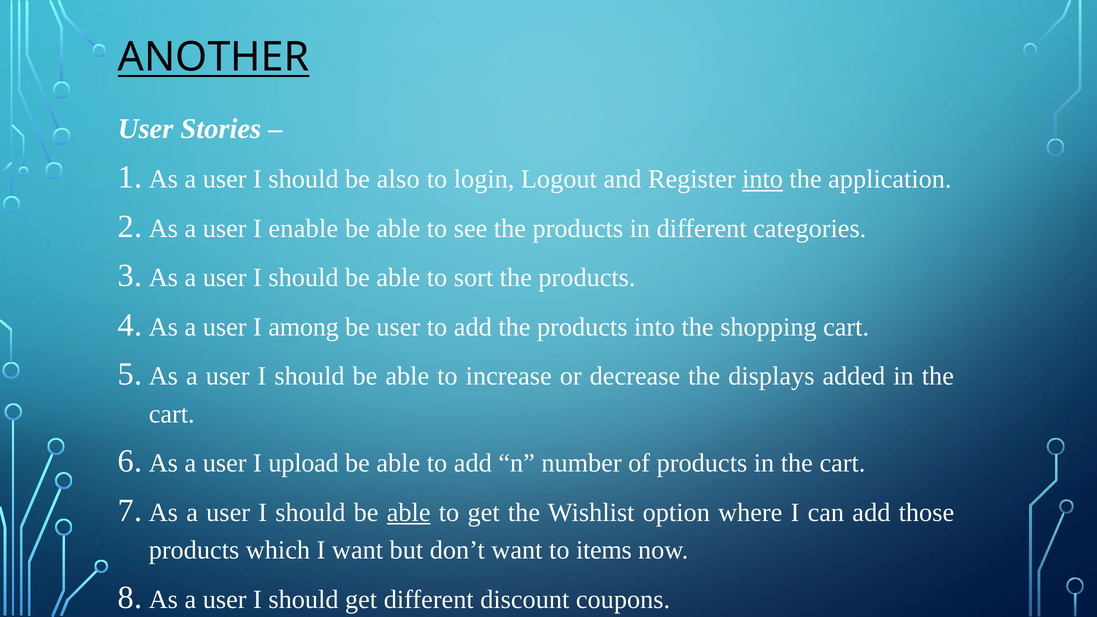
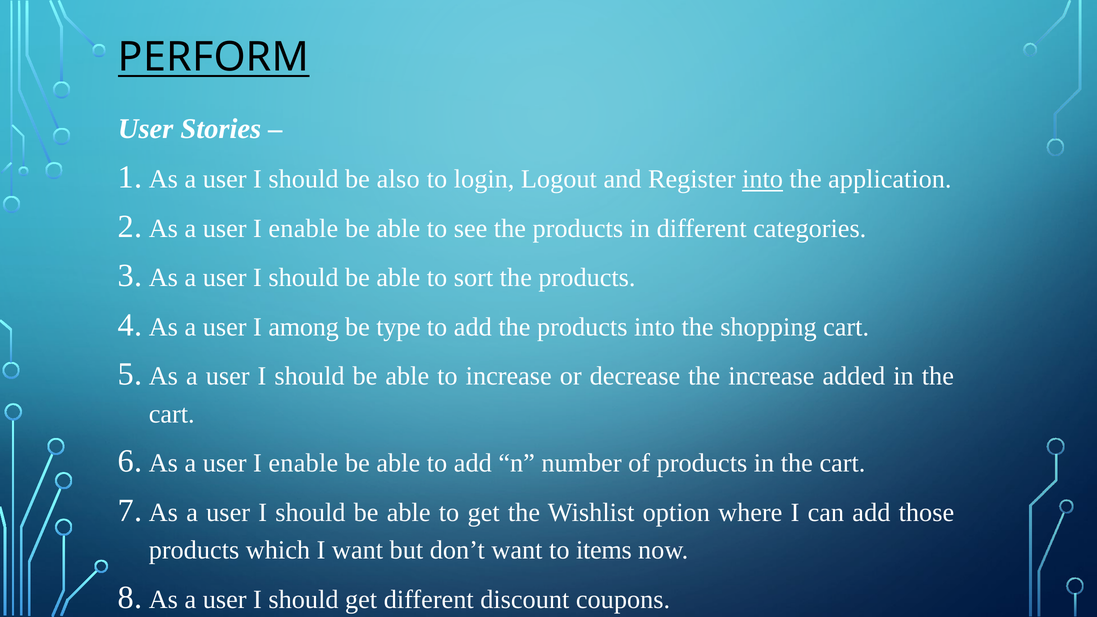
ANOTHER: ANOTHER -> PERFORM (214, 57)
be user: user -> type (398, 327)
the displays: displays -> increase (771, 376)
upload: upload -> enable (303, 463)
able underline: present -> none (409, 512)
